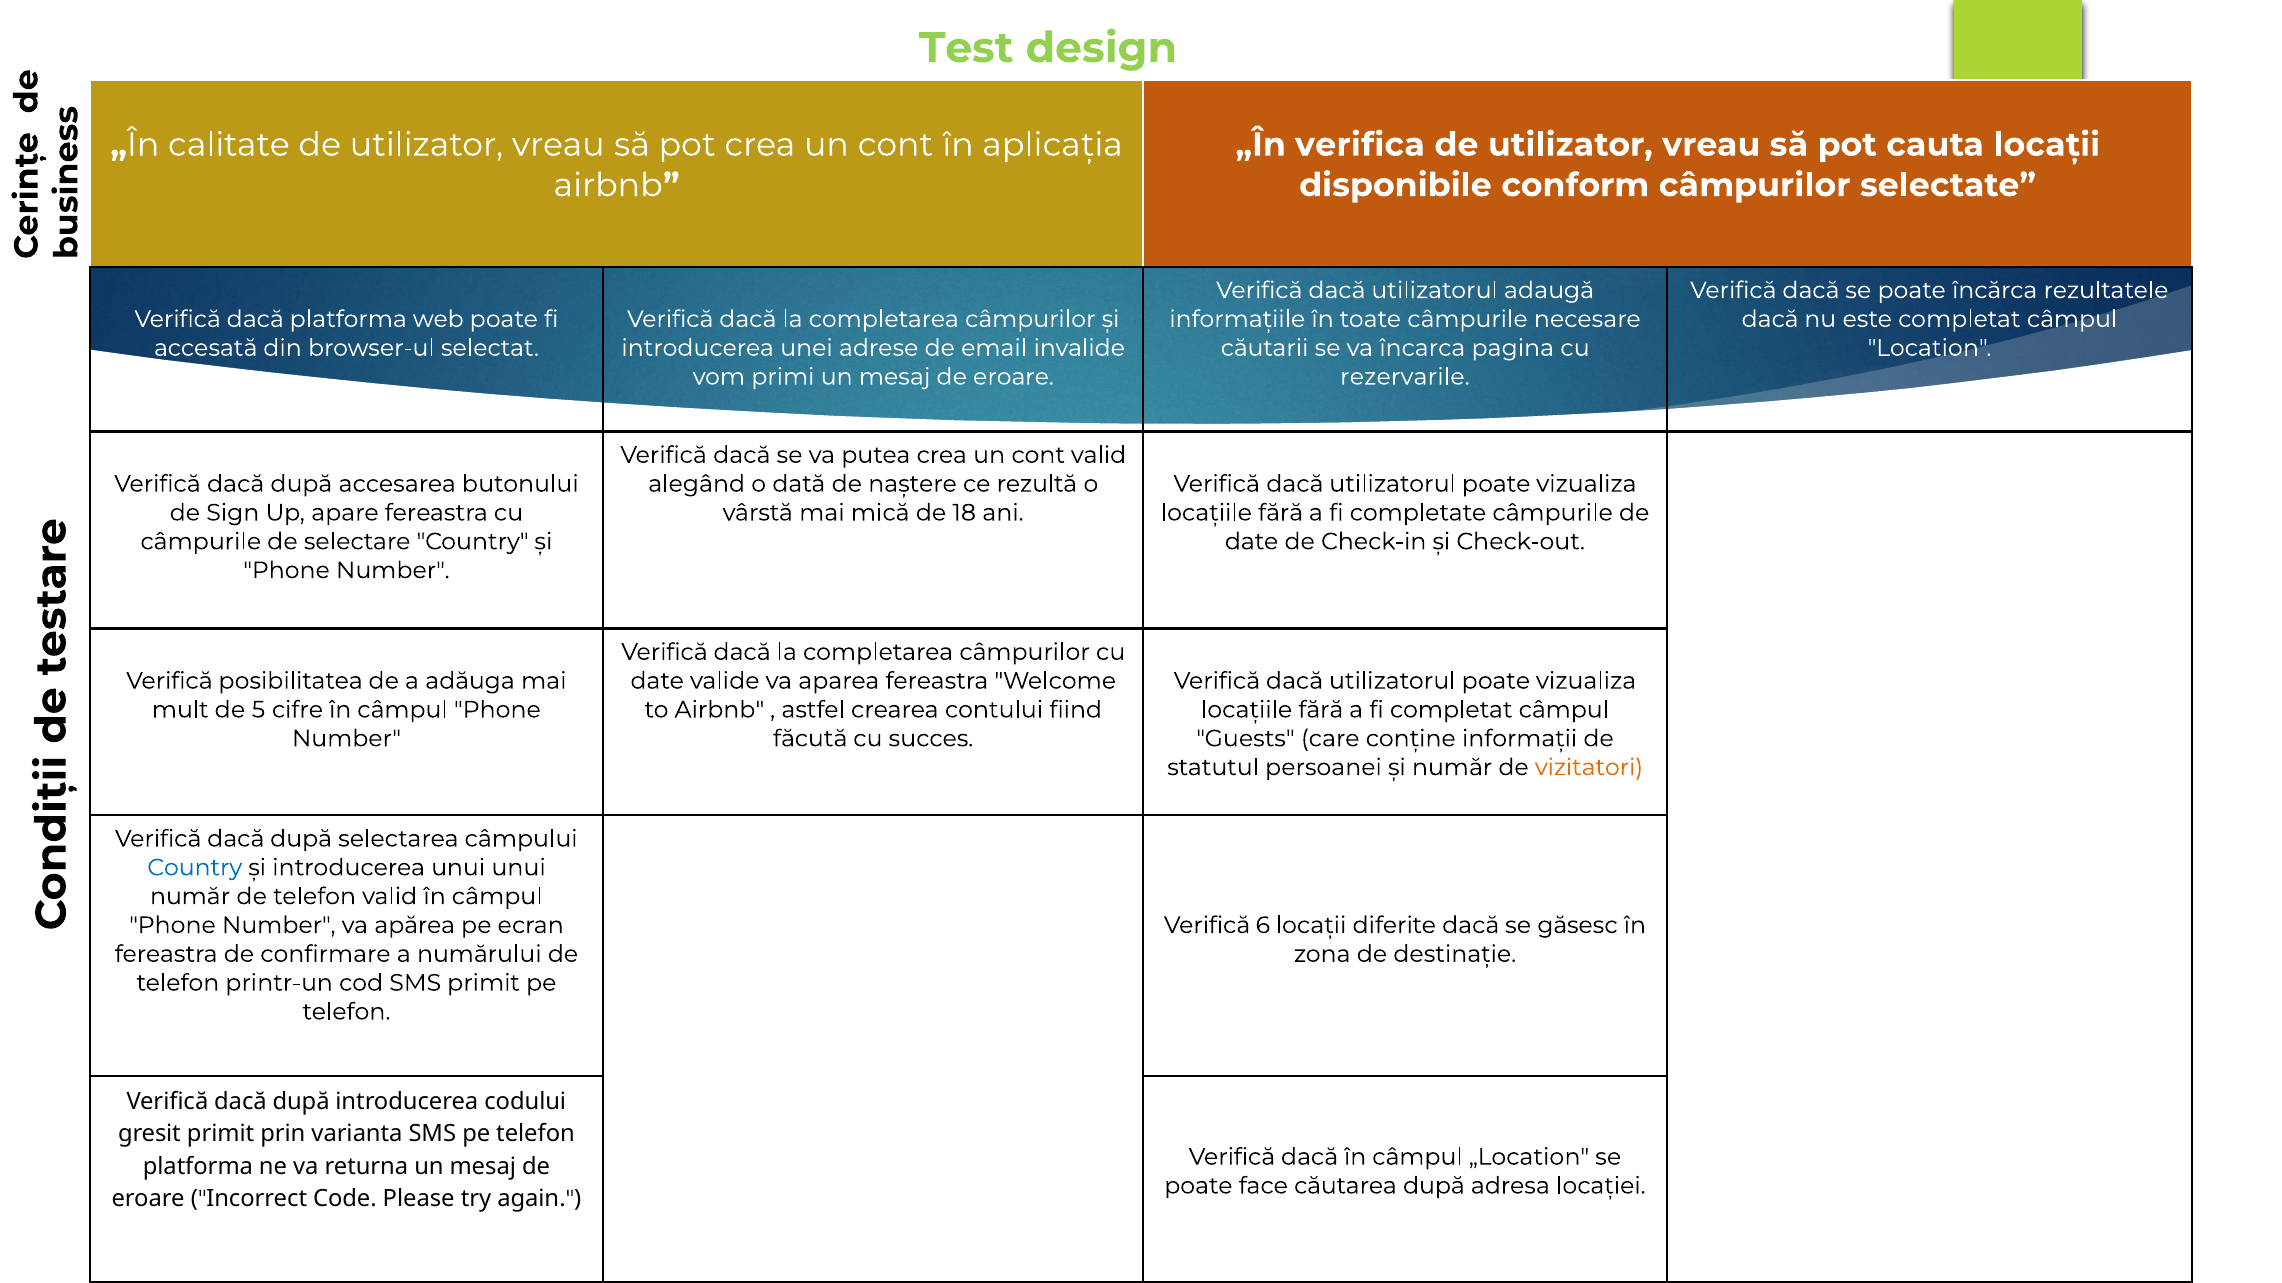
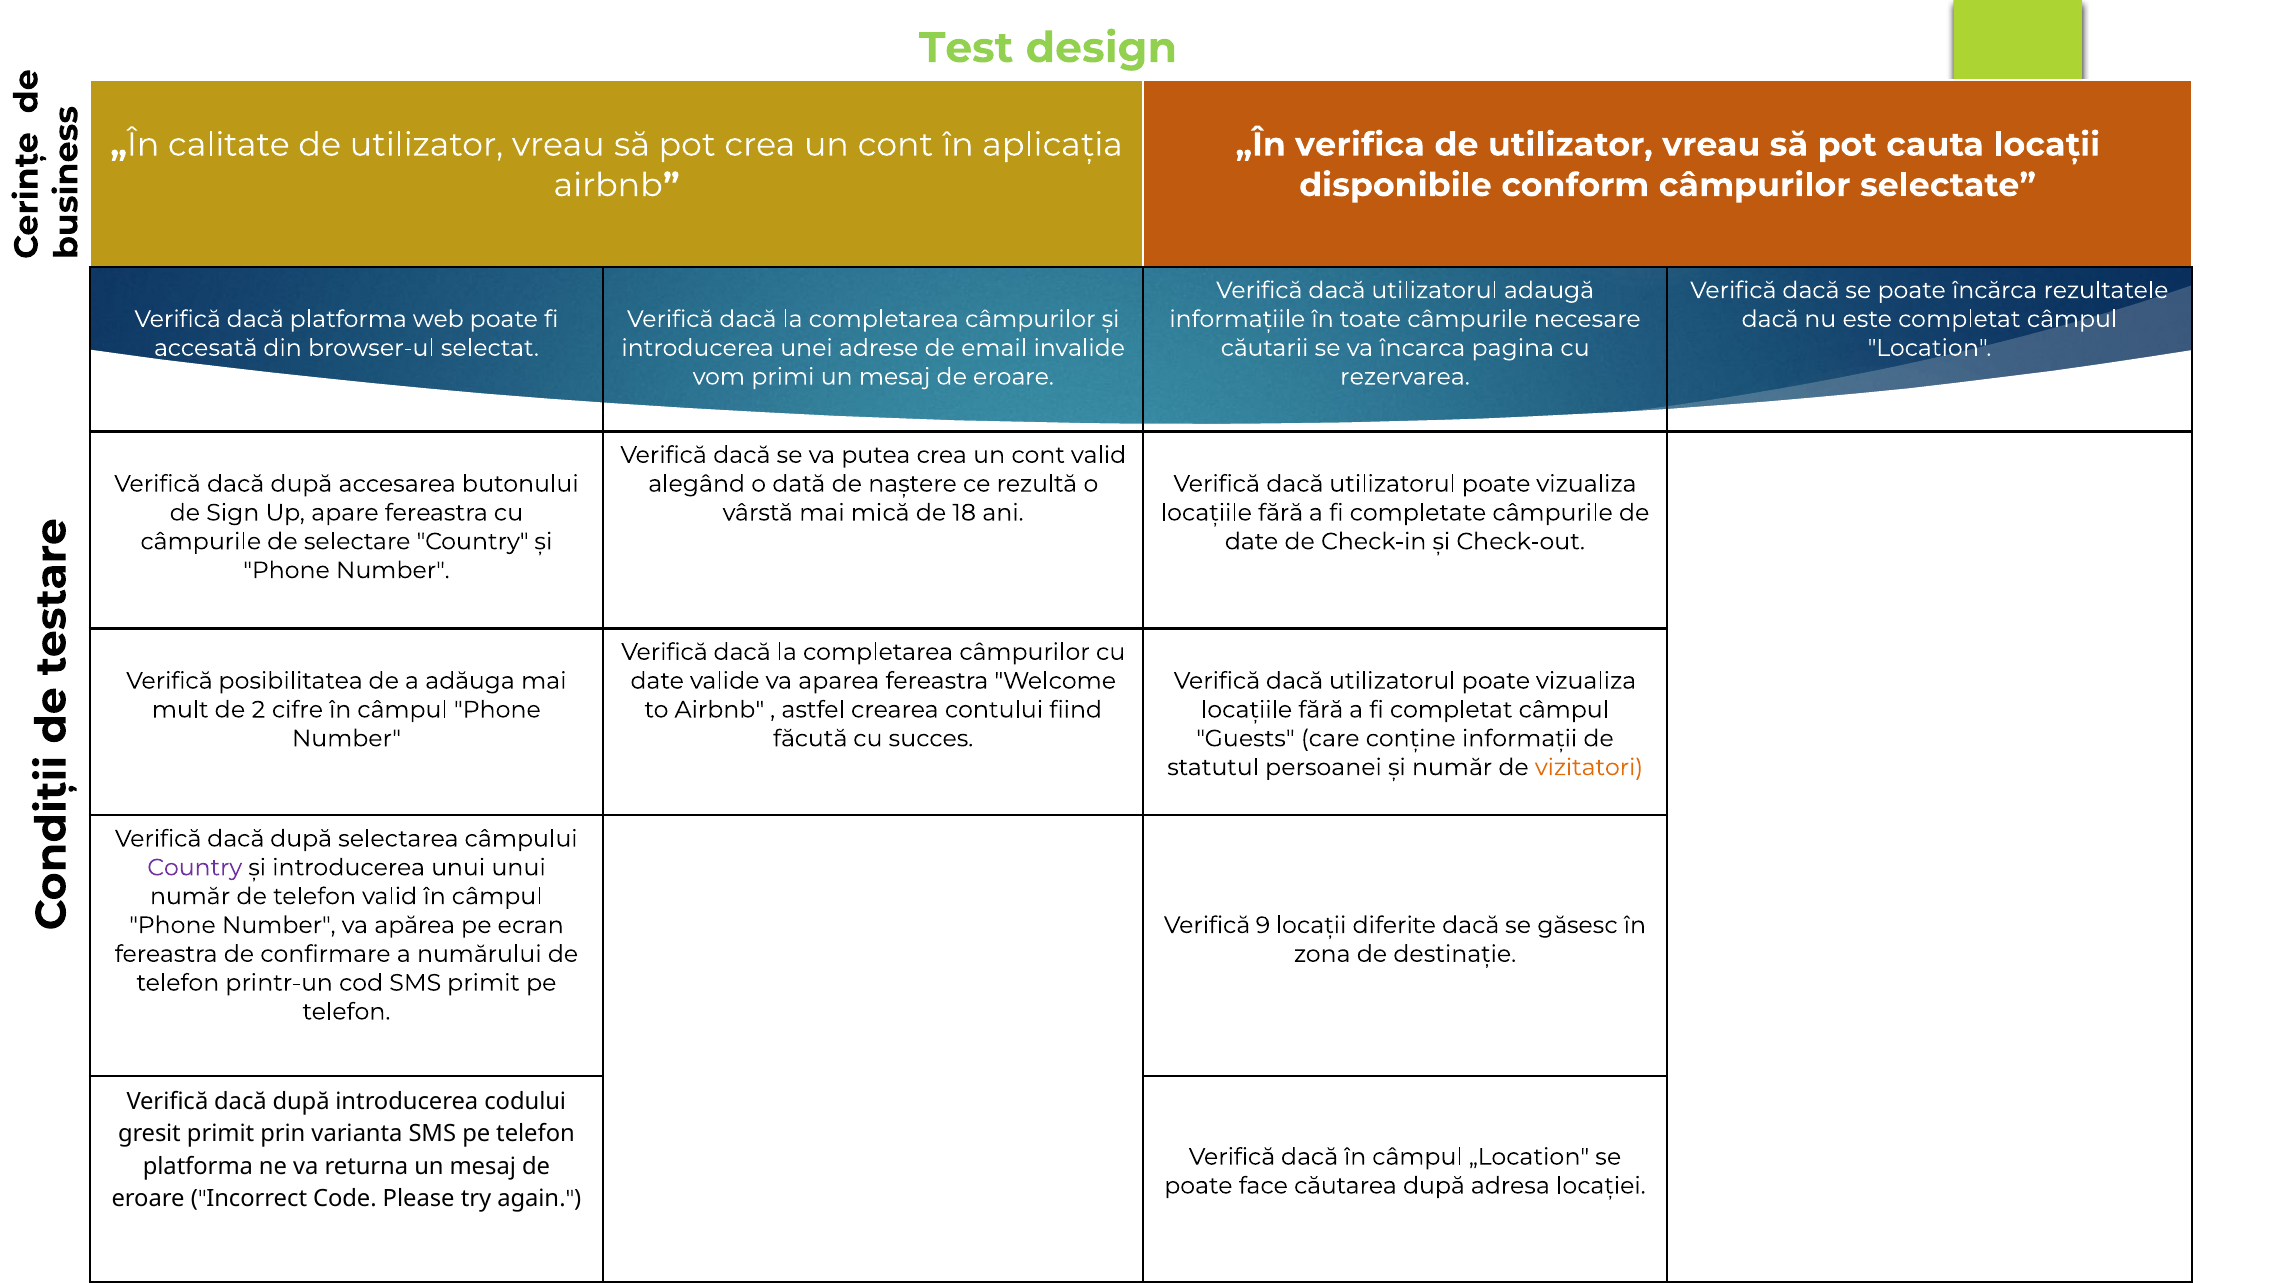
rezervarile: rezervarile -> rezervarea (1405, 377)
5: 5 -> 2 (258, 710)
Country colour: blue -> purple (195, 868)
6: 6 -> 9 (1263, 926)
